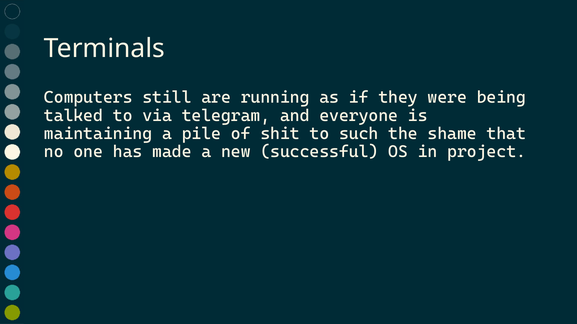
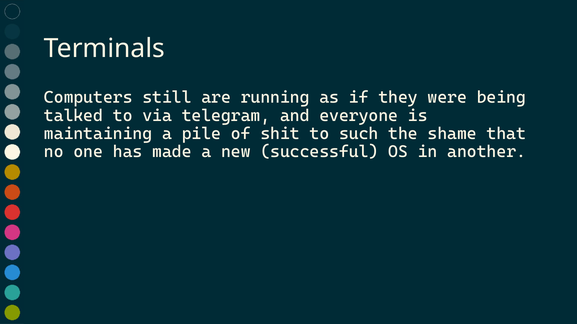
project: project -> another (487, 152)
